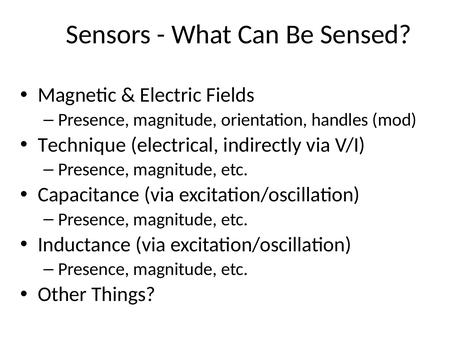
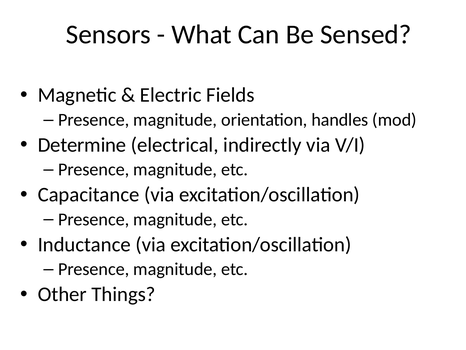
Technique: Technique -> Determine (82, 145)
